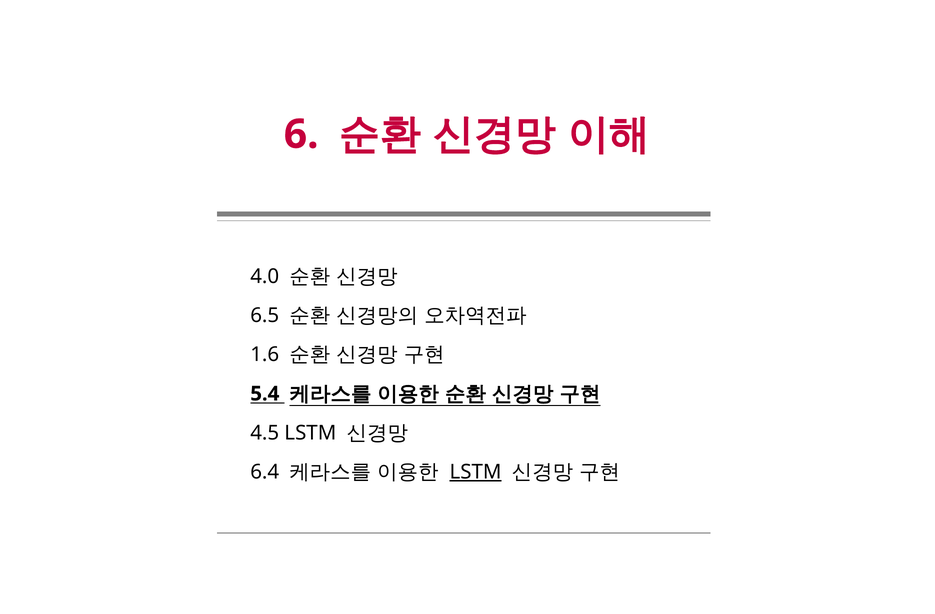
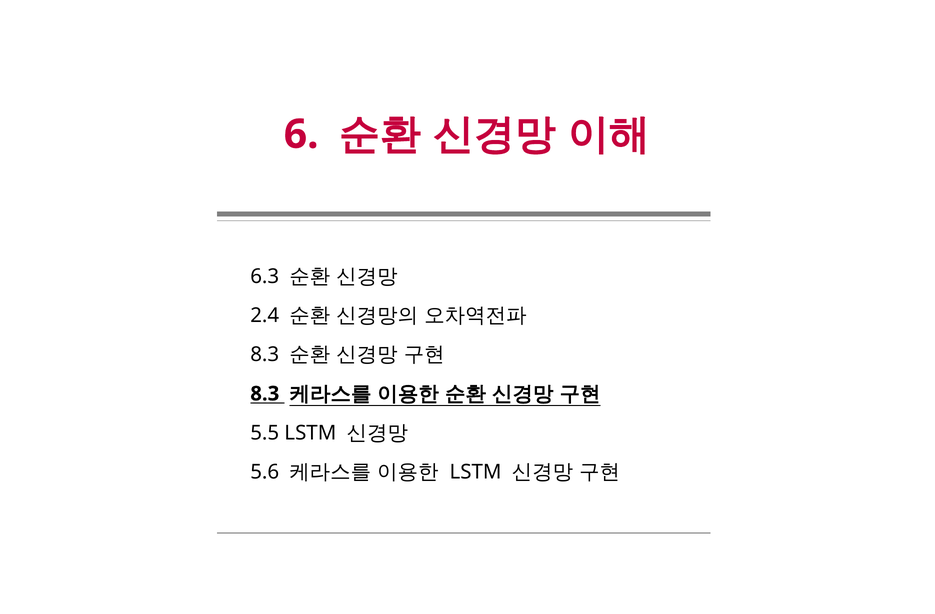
4.0: 4.0 -> 6.3 (265, 276)
6.5: 6.5 -> 2.4 (265, 316)
1.6: 1.6 -> 8.3 (265, 355)
5.4: 5.4 -> 8.3 (265, 394)
4.5: 4.5 -> 5.5 (265, 433)
6.4: 6.4 -> 5.6 (265, 472)
LSTM underline: present -> none (476, 472)
